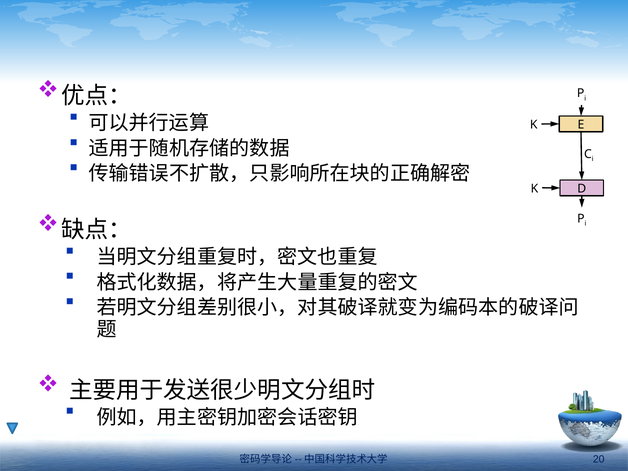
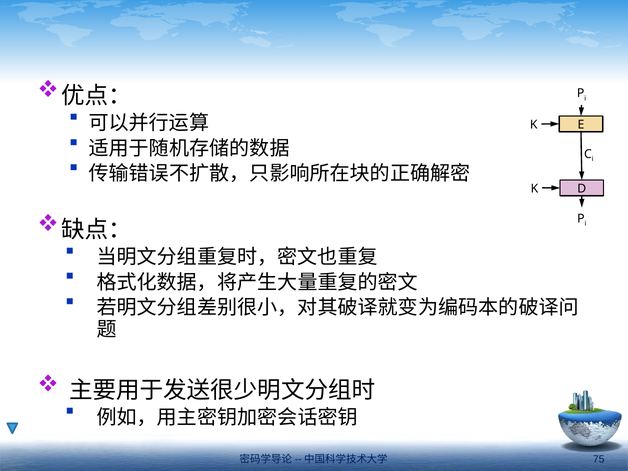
20: 20 -> 75 (599, 459)
